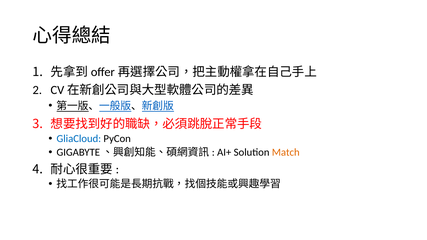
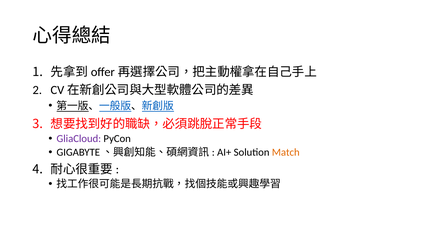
GliaCloud colour: blue -> purple (79, 139)
